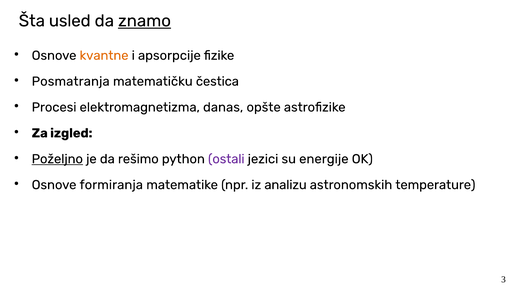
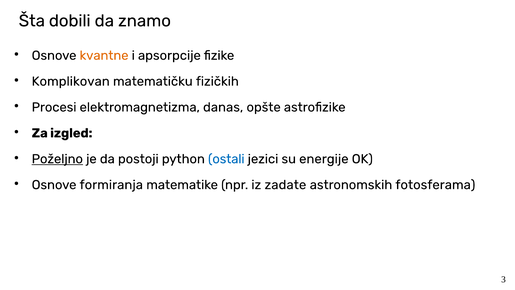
usled: usled -> dobili (70, 21)
znamo underline: present -> none (145, 21)
Posmatranja: Posmatranja -> Komplikovan (71, 81)
čestica: čestica -> fizičkih (217, 81)
rešimo: rešimo -> postoji (138, 159)
ostali colour: purple -> blue (226, 159)
analizu: analizu -> zadate (285, 185)
temperature: temperature -> fotosferama (435, 185)
